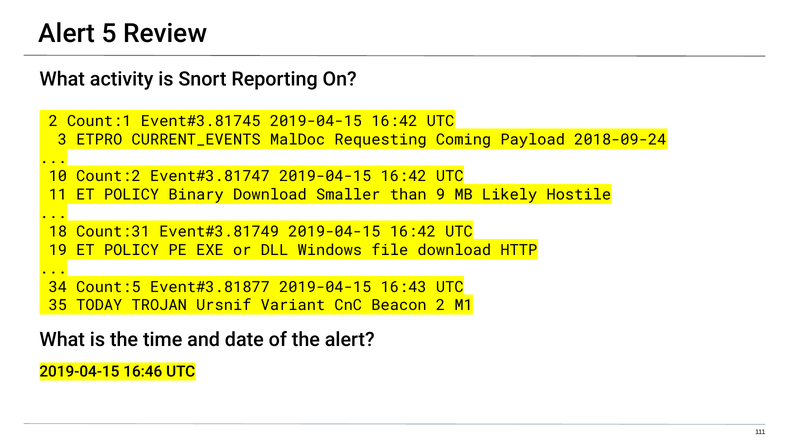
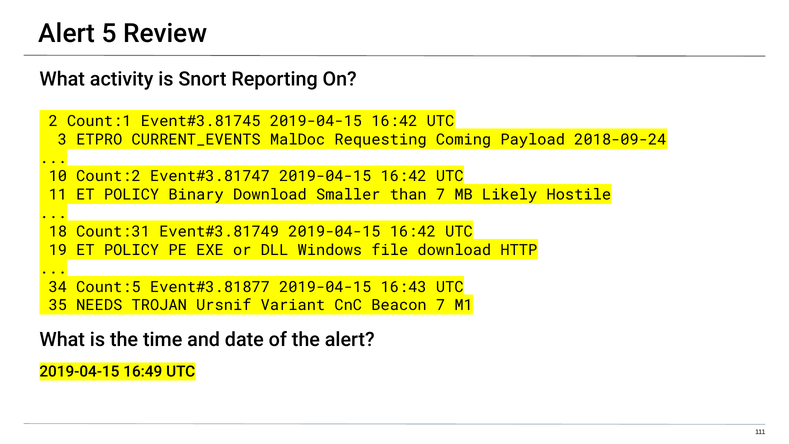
than 9: 9 -> 7 (440, 195)
TODAY: TODAY -> NEEDS (99, 305)
Beacon 2: 2 -> 7 (440, 305)
16:46: 16:46 -> 16:49 (143, 372)
